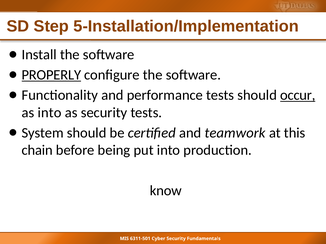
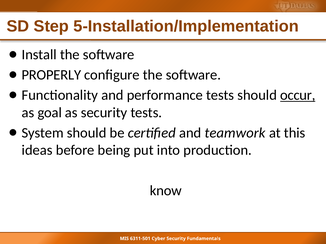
PROPERLY underline: present -> none (51, 75)
as into: into -> goal (50, 113)
chain: chain -> ideas (37, 150)
